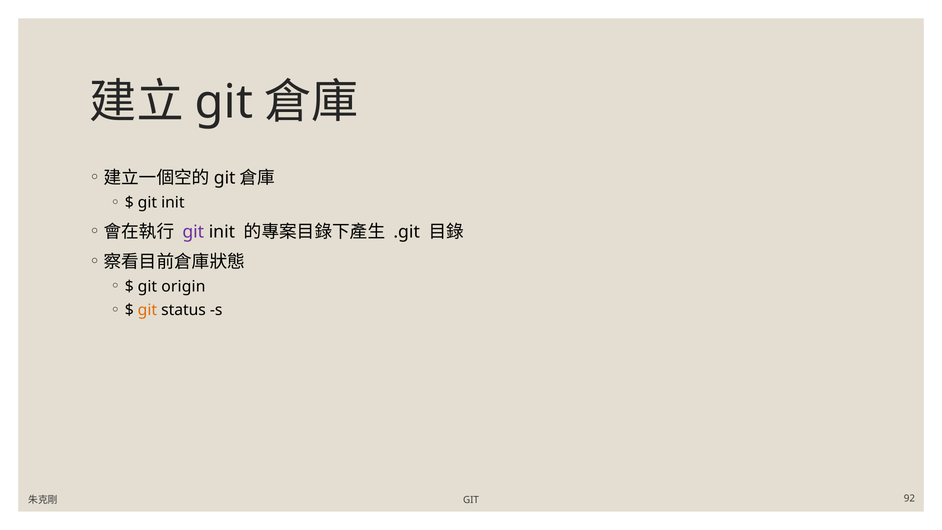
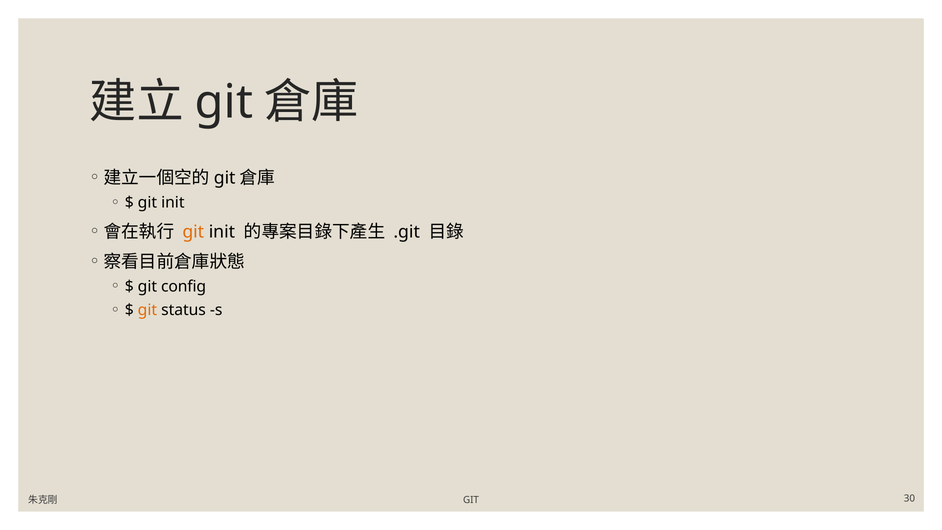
git colour: purple -> orange (193, 232)
origin: origin -> config (184, 286)
92: 92 -> 30 (909, 498)
